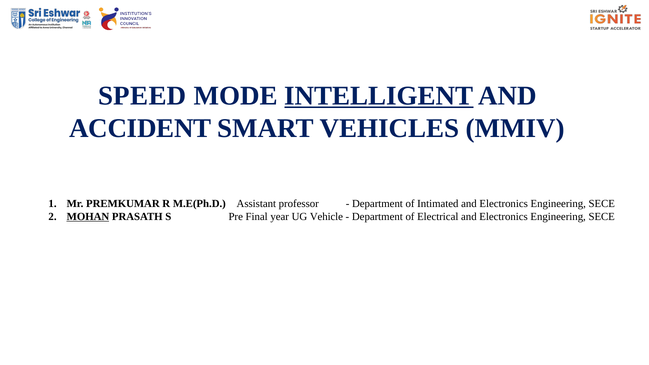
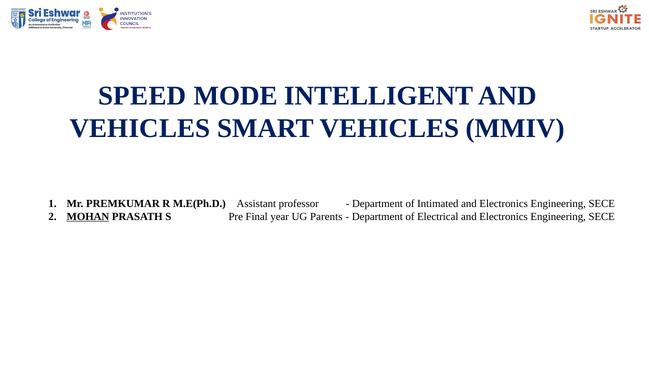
INTELLIGENT underline: present -> none (379, 96)
ACCIDENT: ACCIDENT -> VEHICLES (140, 128)
Vehicle: Vehicle -> Parents (326, 217)
